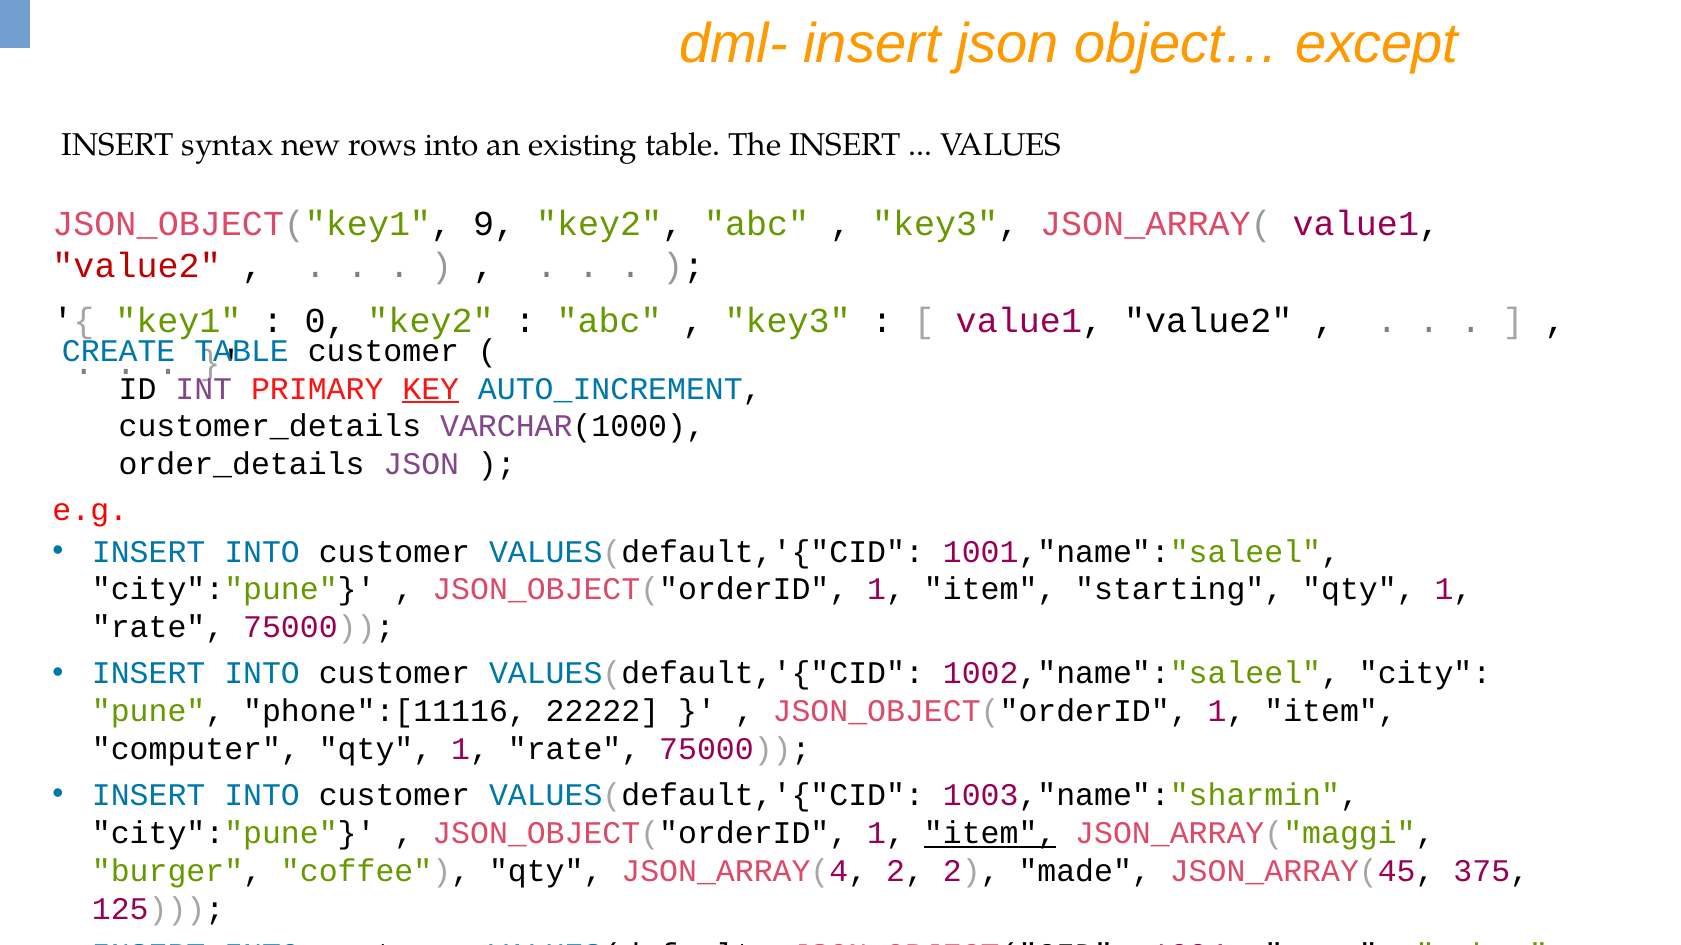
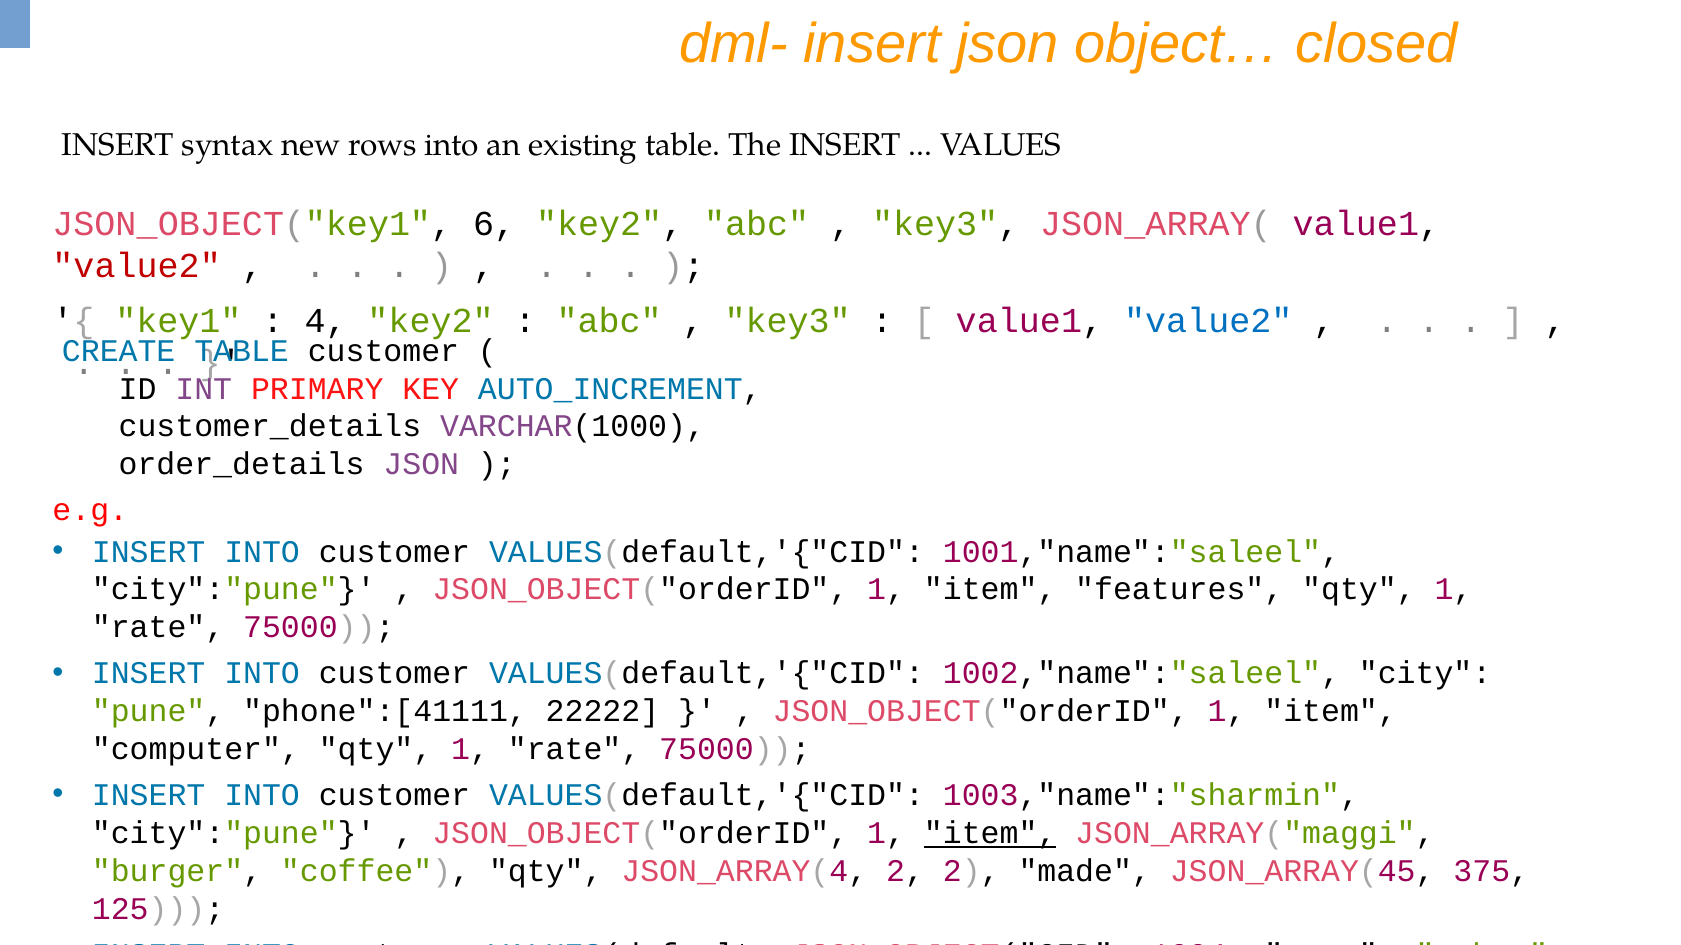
except: except -> closed (1377, 44)
9: 9 -> 6 (494, 224)
0: 0 -> 4 (326, 321)
value2 colour: black -> blue (1208, 321)
KEY underline: present -> none (431, 389)
starting: starting -> features (1179, 590)
phone":[11116: phone":[11116 -> phone":[41111 (385, 712)
